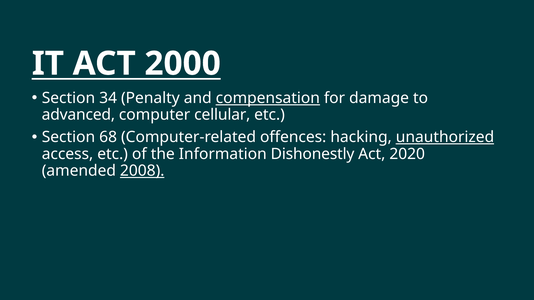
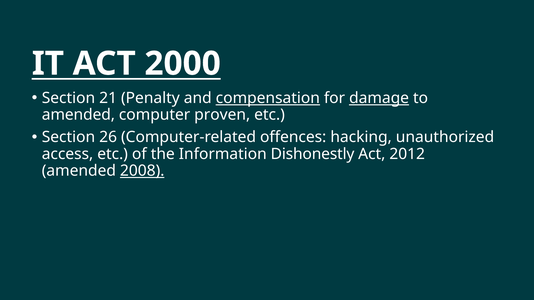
34: 34 -> 21 (108, 98)
damage underline: none -> present (379, 98)
advanced: advanced -> amended (78, 115)
cellular: cellular -> proven (222, 115)
68: 68 -> 26 (108, 137)
unauthorized underline: present -> none (445, 137)
2020: 2020 -> 2012 (407, 154)
